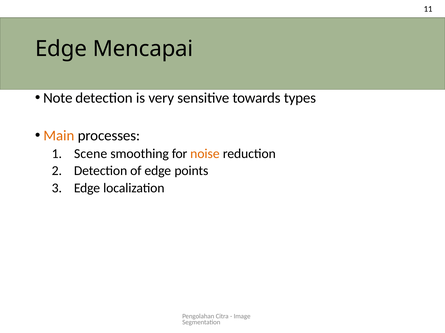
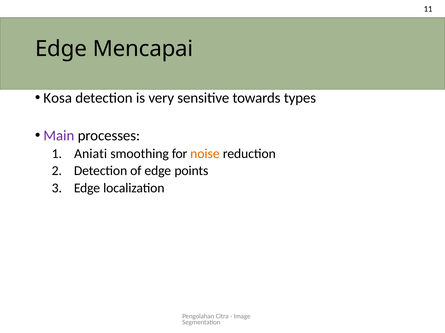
Note: Note -> Kosa (58, 98)
Main colour: orange -> purple (59, 136)
Scene: Scene -> Aniati (91, 154)
